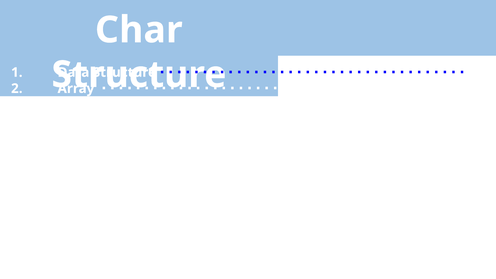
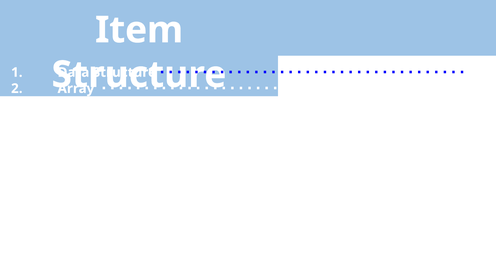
Char: Char -> Item (139, 30)
